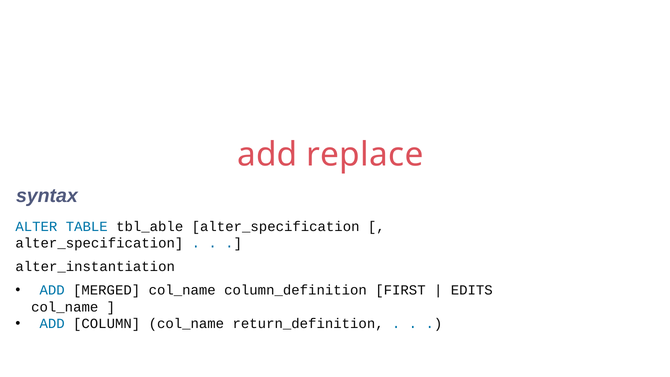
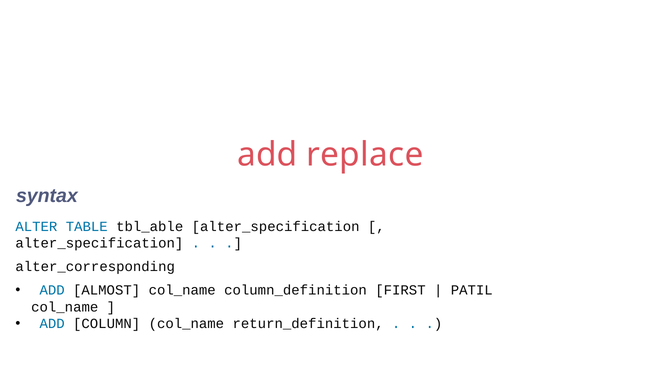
alter_instantiation: alter_instantiation -> alter_corresponding (95, 267)
MERGED: MERGED -> ALMOST (107, 290)
EDITS: EDITS -> PATIL (472, 290)
